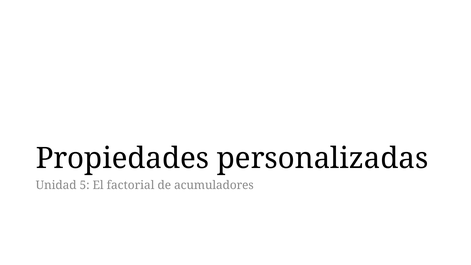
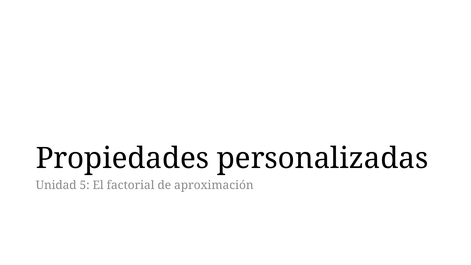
acumuladores: acumuladores -> aproximación (214, 185)
